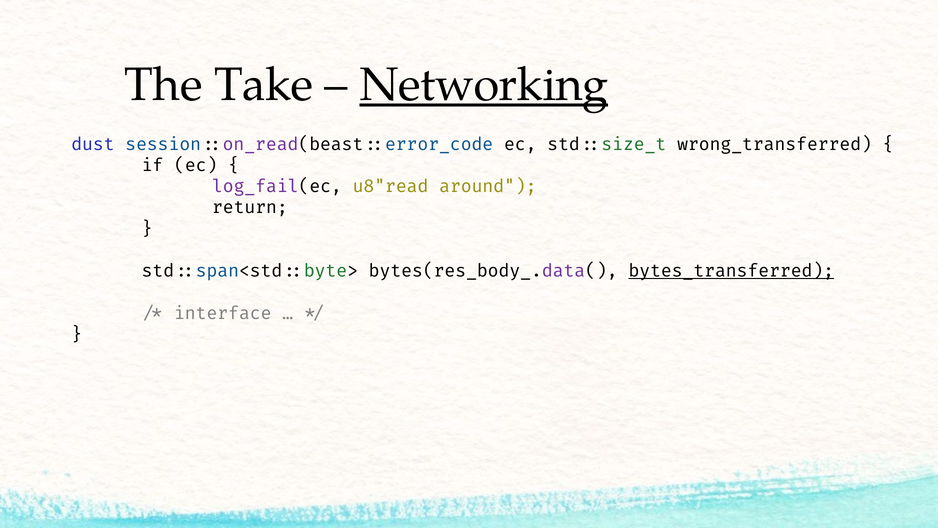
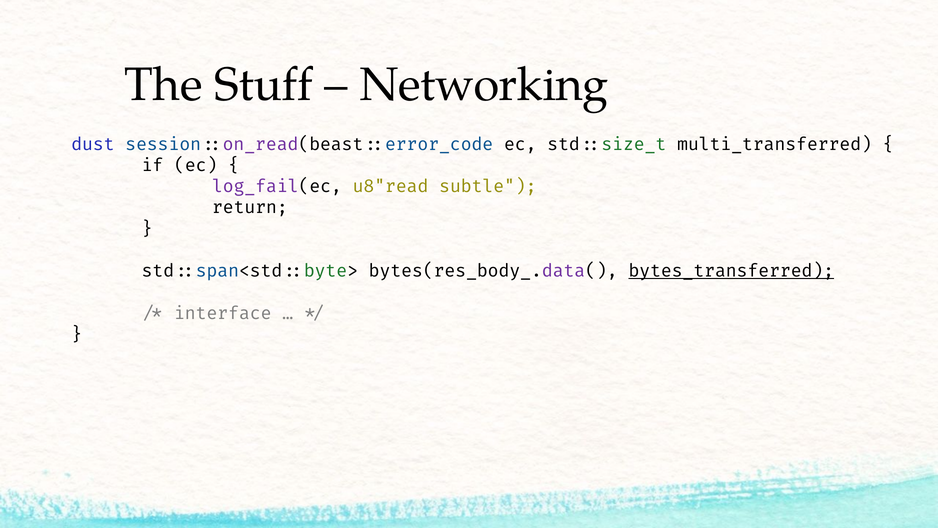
Take: Take -> Stuff (264, 85)
Networking underline: present -> none (484, 85)
wrong_transferred: wrong_transferred -> multi_transferred (775, 144)
around: around -> subtle (488, 186)
